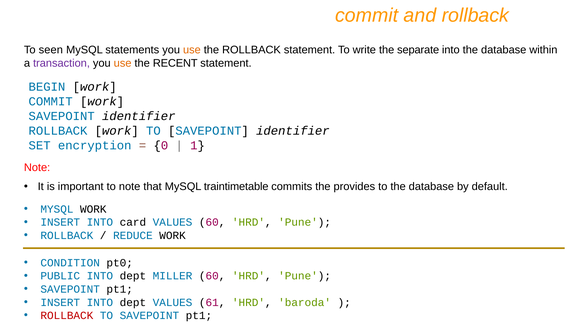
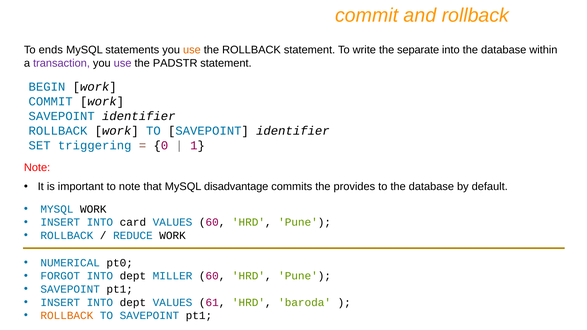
seen: seen -> ends (51, 50)
use colour: orange -> purple (123, 63)
RECENT: RECENT -> PADSTR (175, 63)
encryption: encryption -> triggering (95, 145)
traintimetable: traintimetable -> disadvantage (236, 187)
CONDITION: CONDITION -> NUMERICAL (70, 263)
PUBLIC: PUBLIC -> FORGOT (60, 276)
ROLLBACK colour: red -> orange (67, 316)
